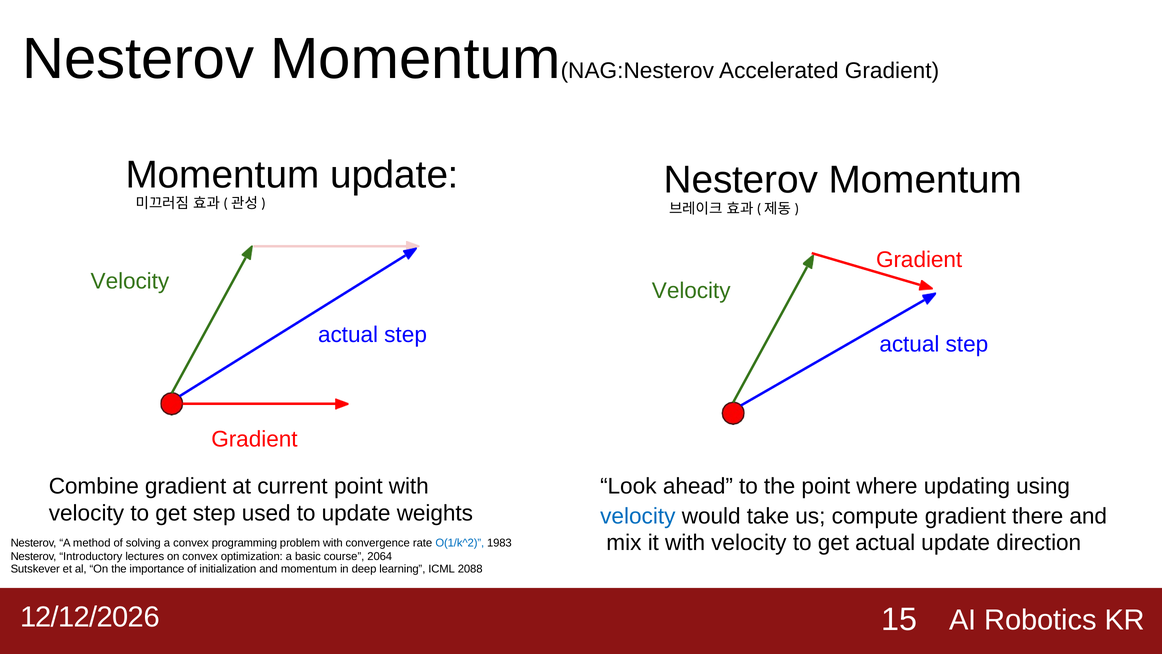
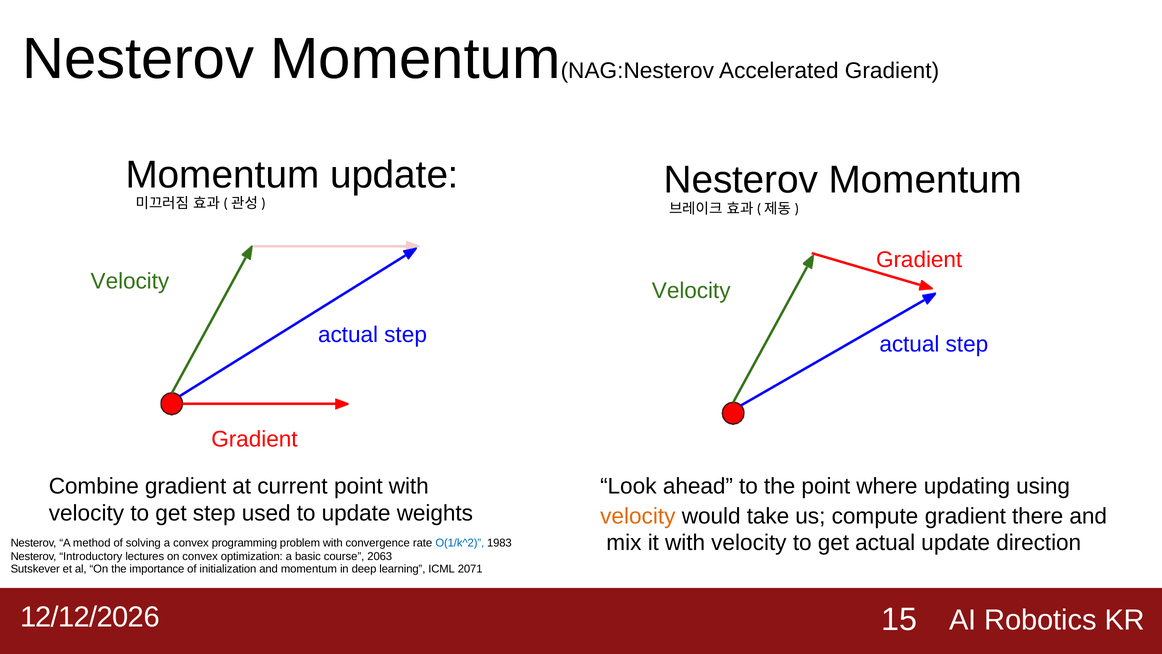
velocity colour: blue -> orange (638, 516)
2064: 2064 -> 2063 (380, 556)
2088: 2088 -> 2071 (470, 569)
